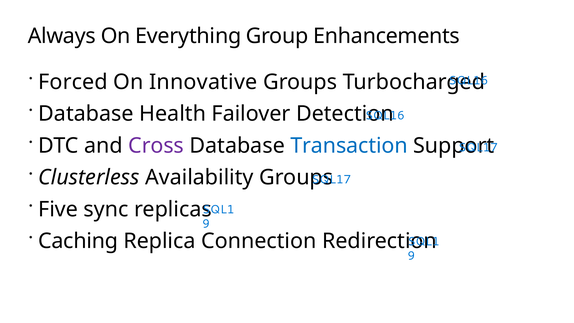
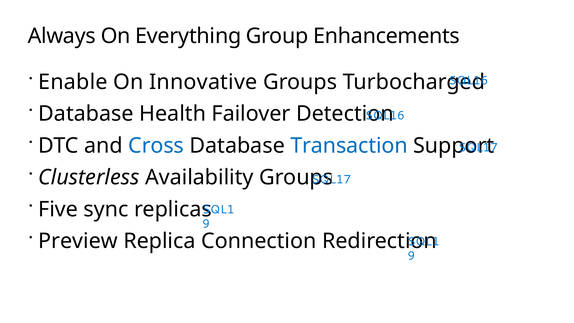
Forced: Forced -> Enable (73, 82)
Cross colour: purple -> blue (156, 146)
Caching: Caching -> Preview (78, 241)
